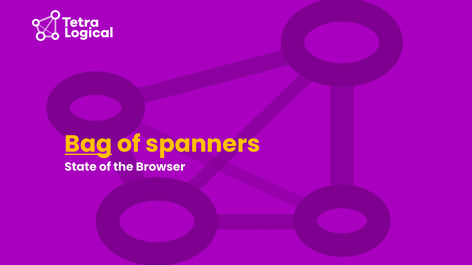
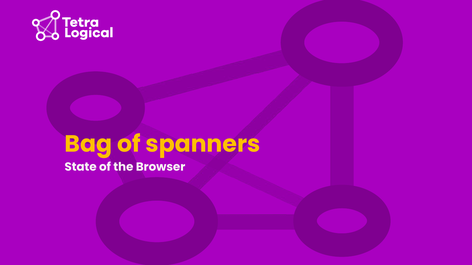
Bag underline: present -> none (88, 144)
